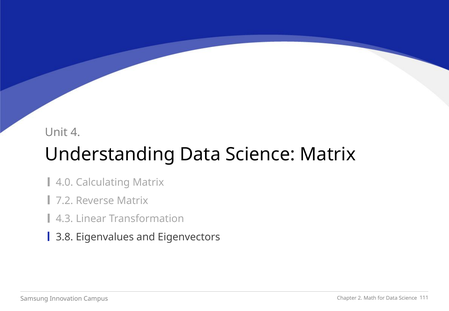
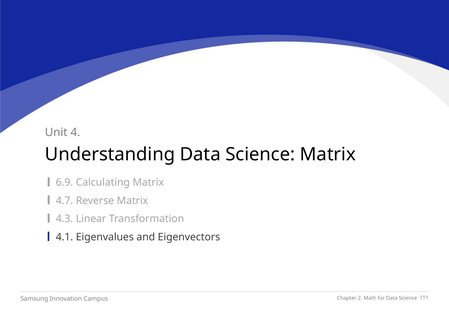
4.0: 4.0 -> 6.9 (64, 182)
7.2: 7.2 -> 4.7 (64, 201)
3.8: 3.8 -> 4.1 (64, 237)
